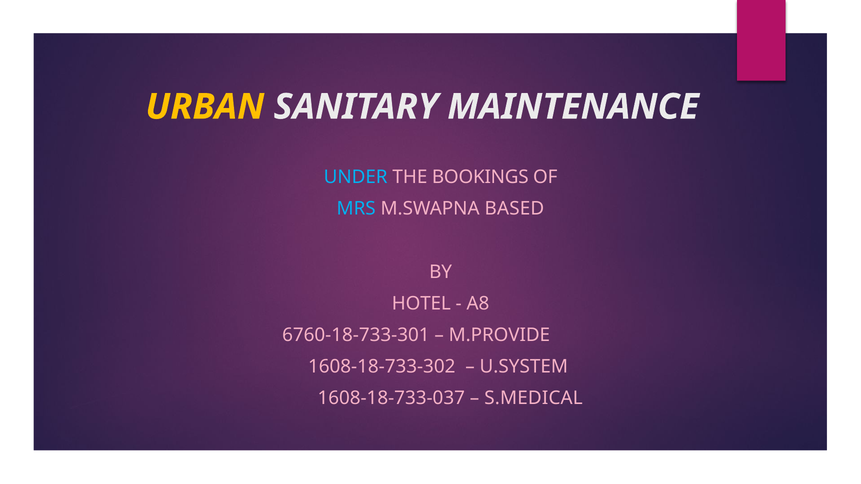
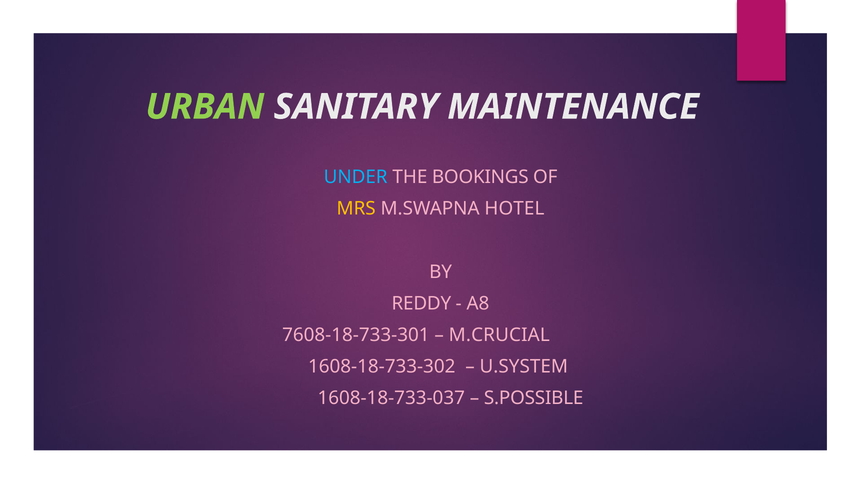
URBAN colour: yellow -> light green (205, 107)
MRS colour: light blue -> yellow (356, 209)
BASED: BASED -> HOTEL (514, 209)
HOTEL: HOTEL -> REDDY (421, 304)
6760-18-733-301: 6760-18-733-301 -> 7608-18-733-301 (356, 335)
M.PROVIDE: M.PROVIDE -> M.CRUCIAL (499, 335)
S.MEDICAL: S.MEDICAL -> S.POSSIBLE (534, 398)
